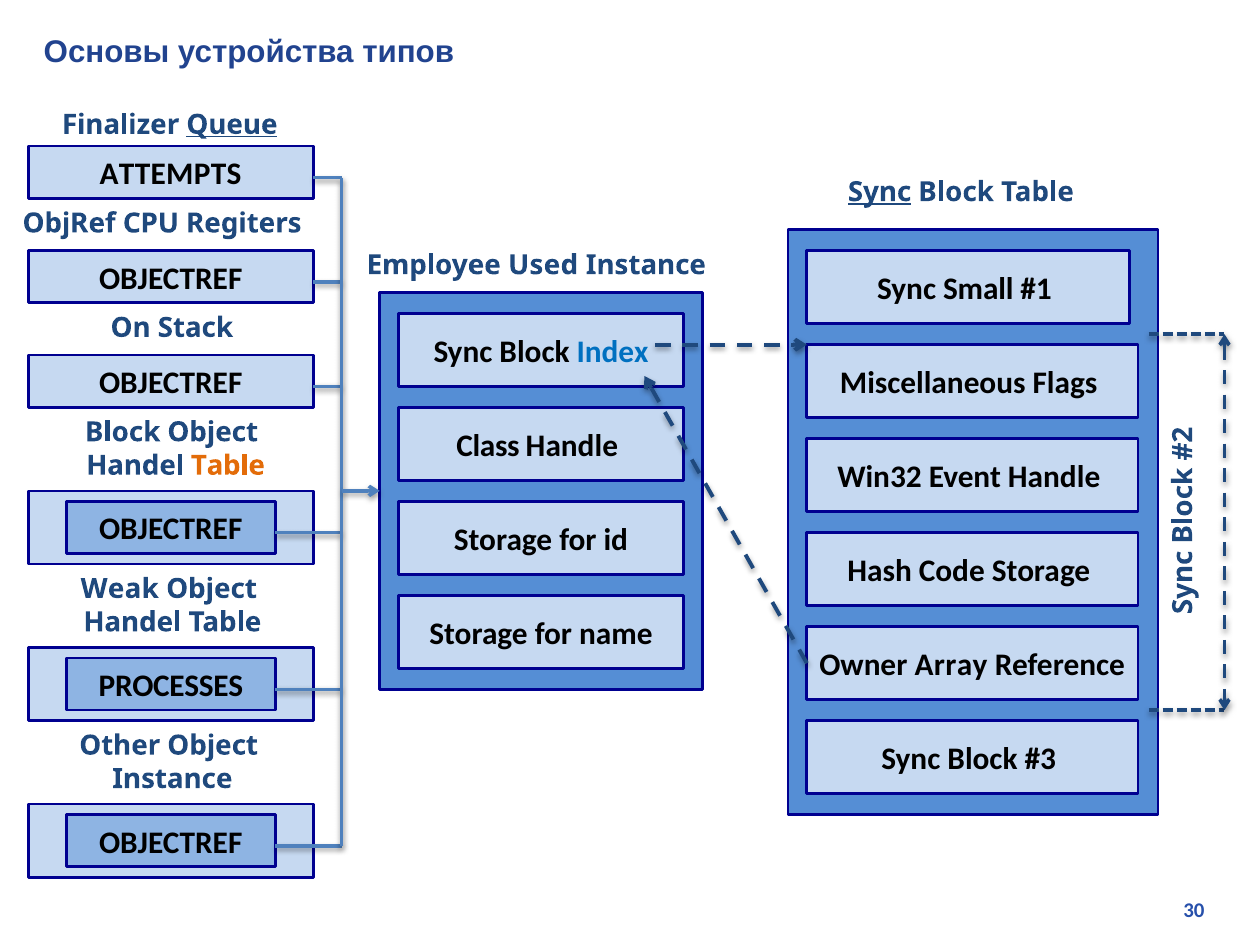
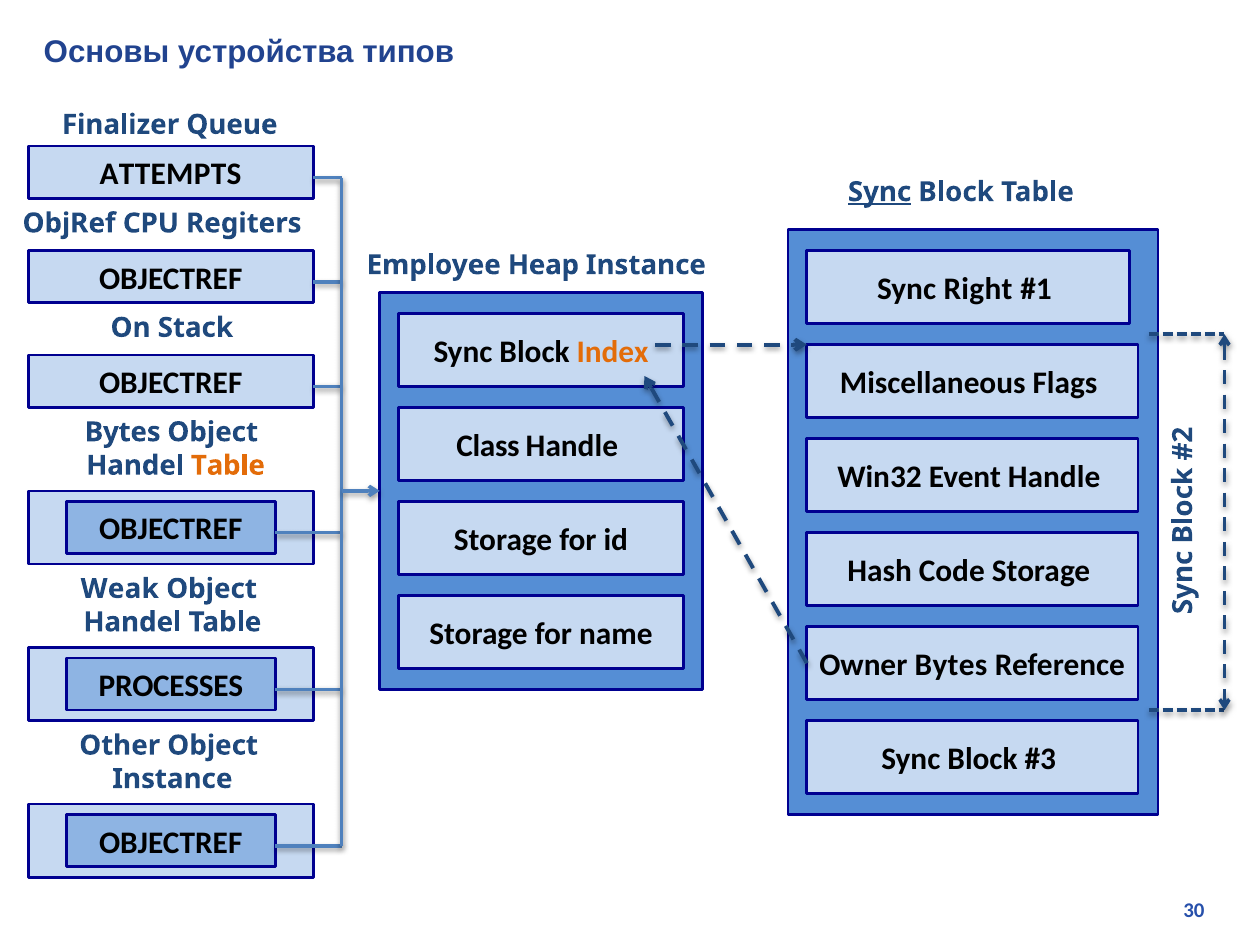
Queue underline: present -> none (232, 125)
Used: Used -> Heap (543, 265)
Small: Small -> Right (978, 289)
Index colour: blue -> orange (613, 352)
Block: Block -> Bytes (123, 432)
Owner Array: Array -> Bytes (951, 665)
